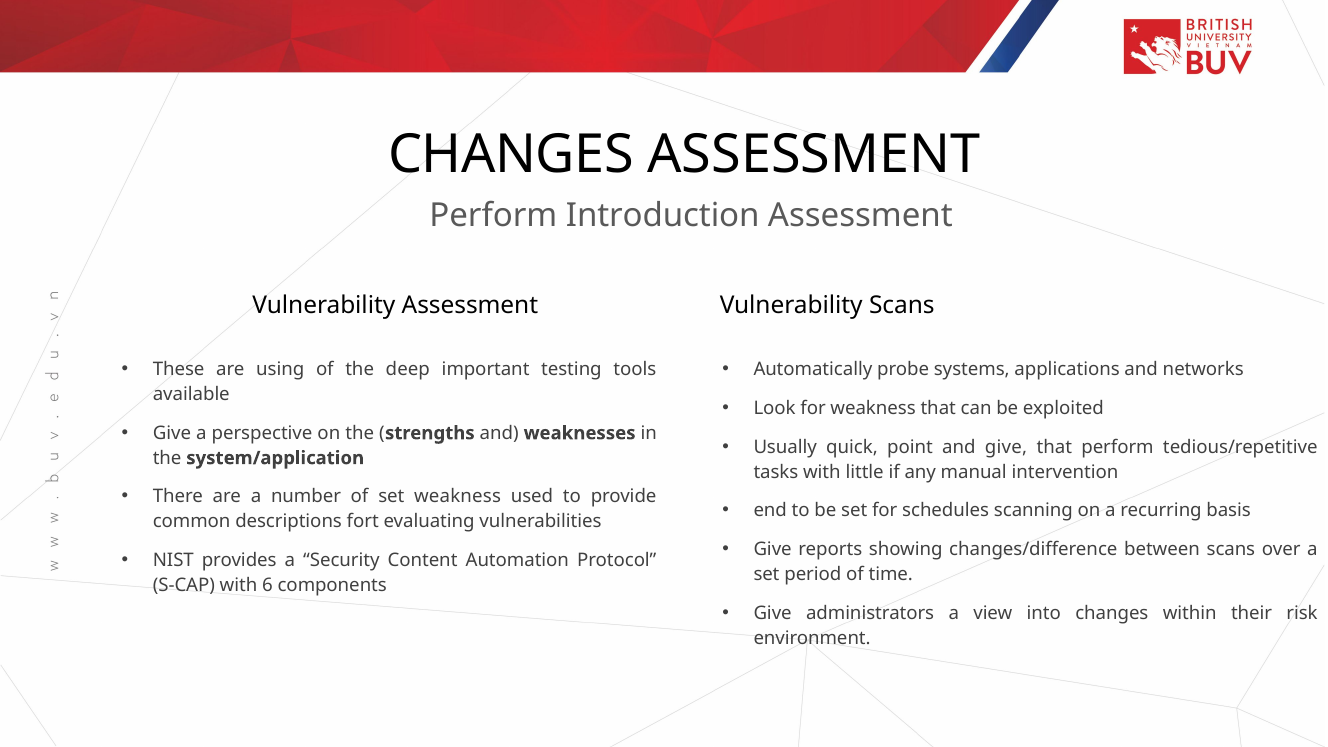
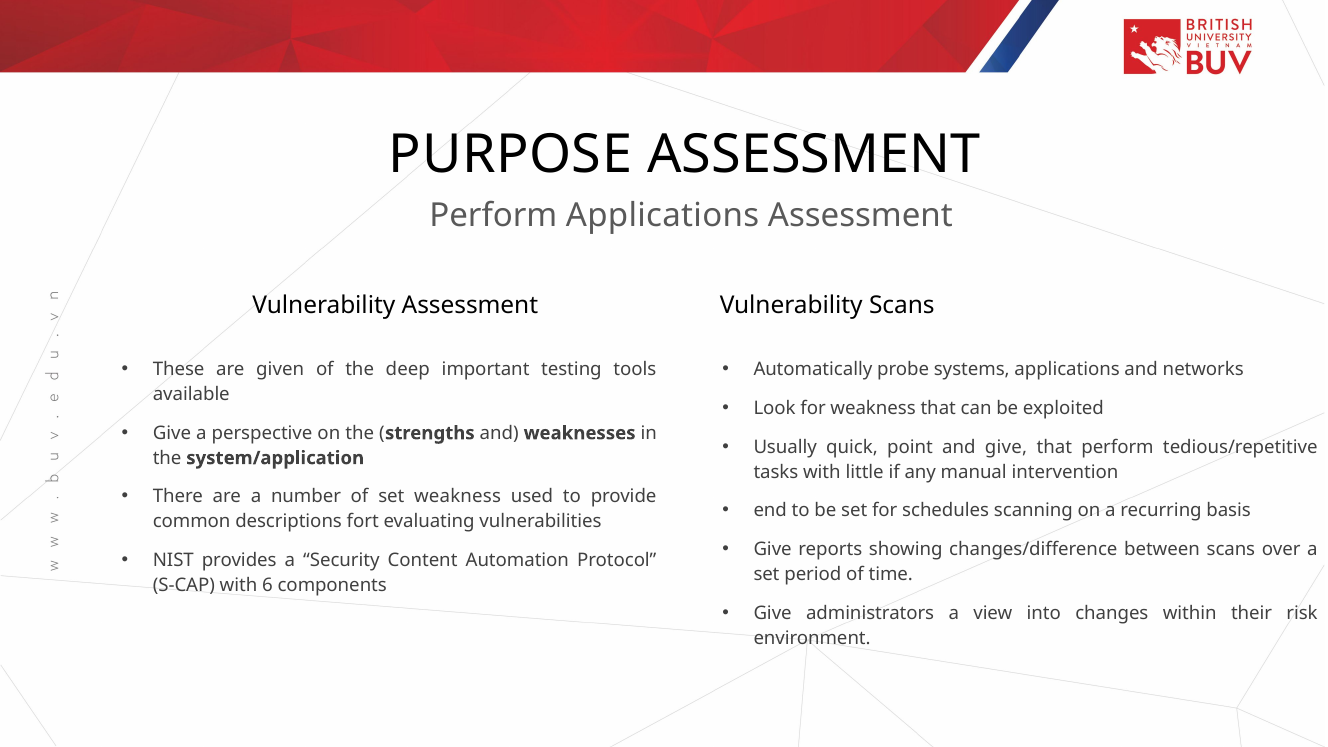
CHANGES: CHANGES -> PURPOSE (511, 155)
Perform Introduction: Introduction -> Applications (663, 216)
using: using -> given (280, 369)
